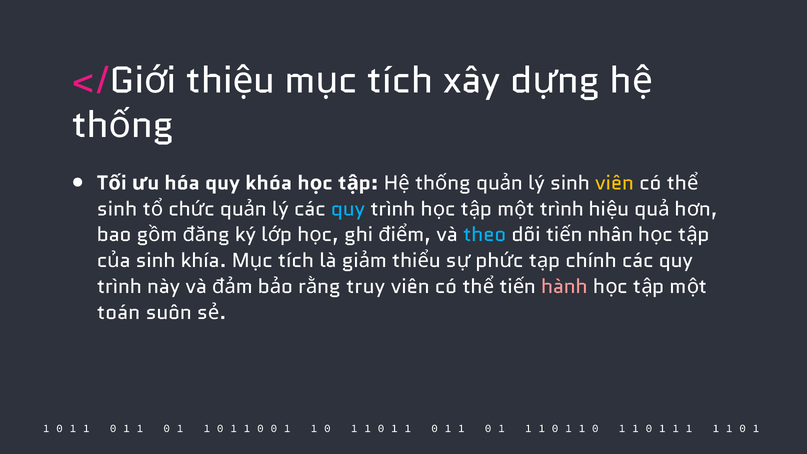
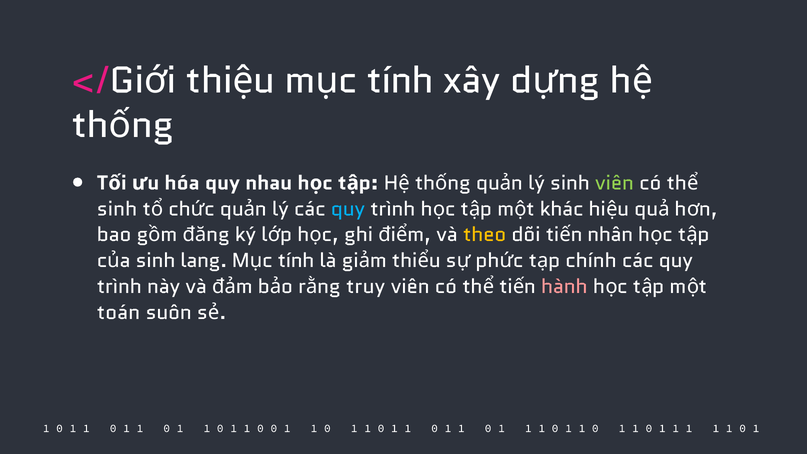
tích: tích -> tính (400, 80)
khóa: khóa -> nhau (269, 183)
viên colour: yellow -> light green (615, 183)
trình: trình -> khác (562, 209)
theo colour: light blue -> yellow (485, 235)
khía: khía -> lang (204, 261)
tích: tích -> tính (296, 261)
